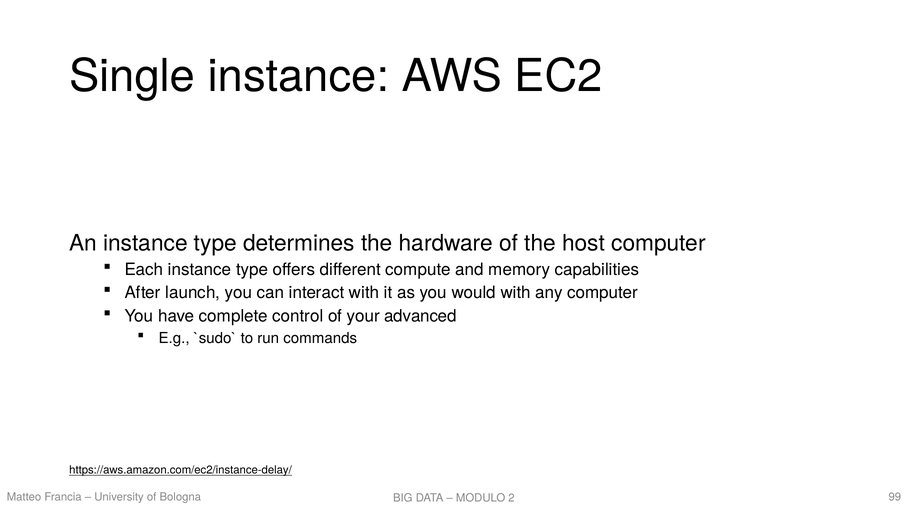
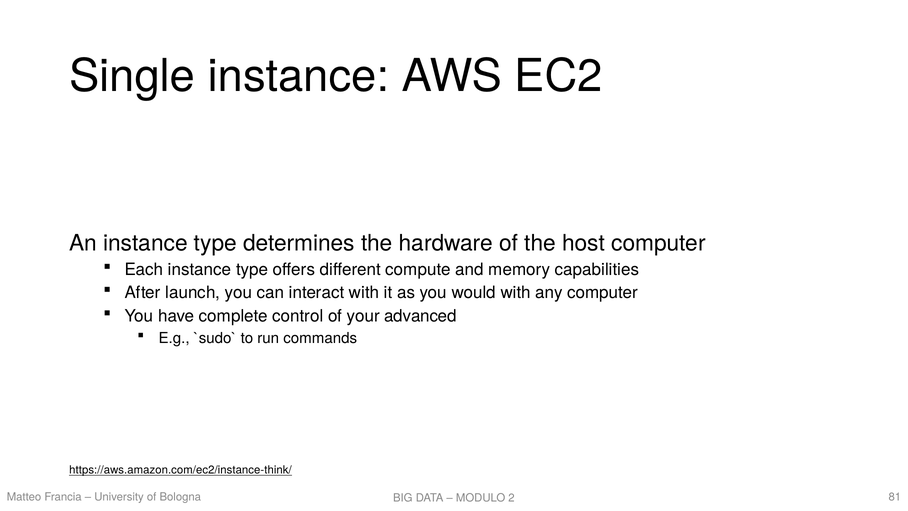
https://aws.amazon.com/ec2/instance-delay/: https://aws.amazon.com/ec2/instance-delay/ -> https://aws.amazon.com/ec2/instance-think/ (180, 470)
99: 99 -> 81 (895, 497)
